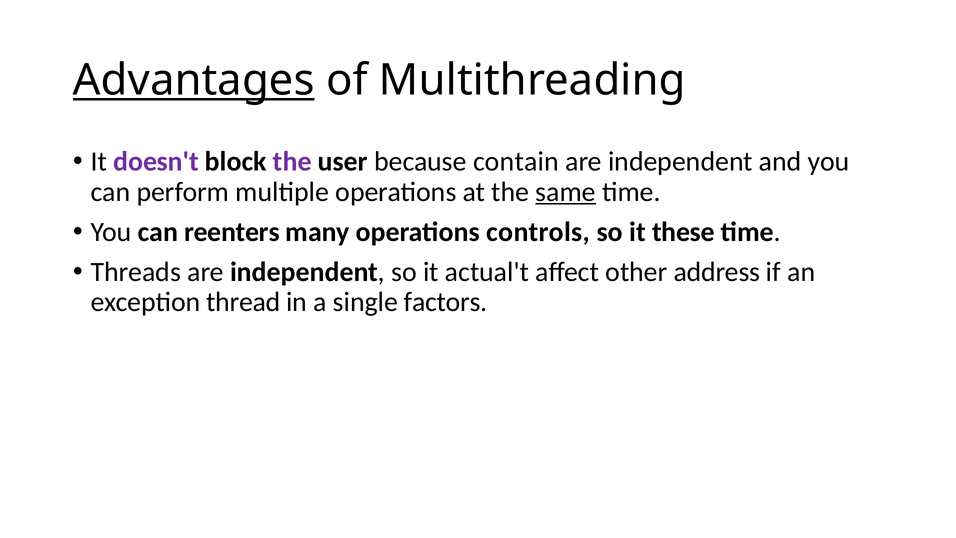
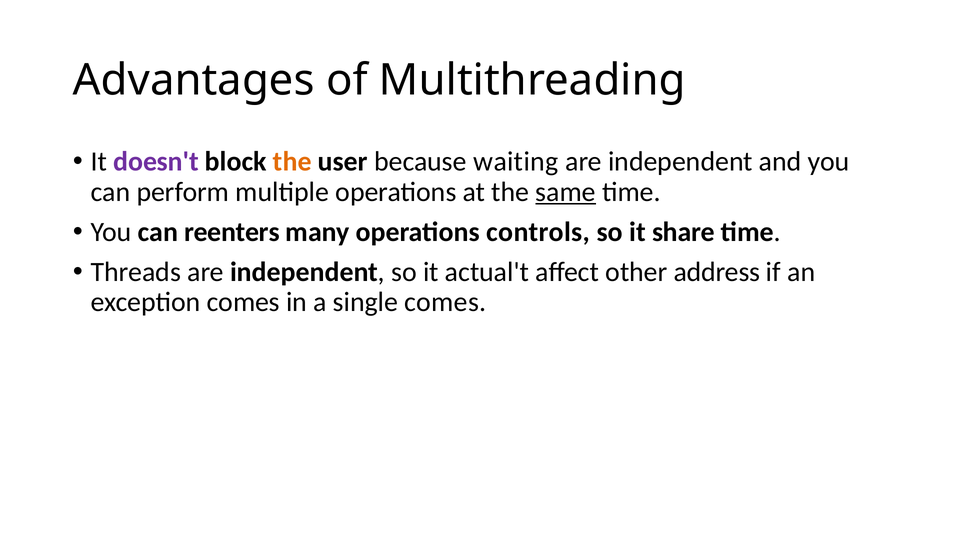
Advantages underline: present -> none (194, 80)
the colour: purple -> orange (292, 162)
contain: contain -> waiting (516, 162)
these: these -> share (683, 232)
exception thread: thread -> comes (243, 302)
single factors: factors -> comes (445, 302)
